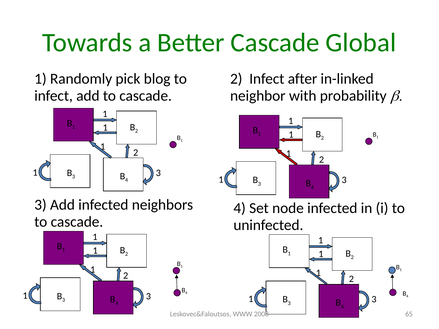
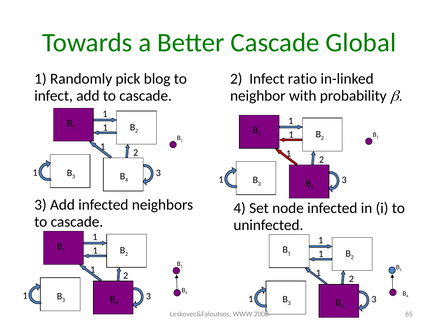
after: after -> ratio (302, 79)
